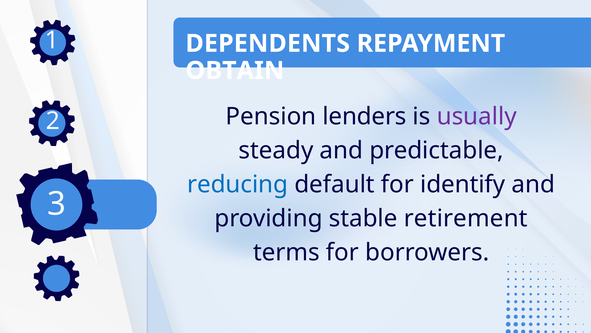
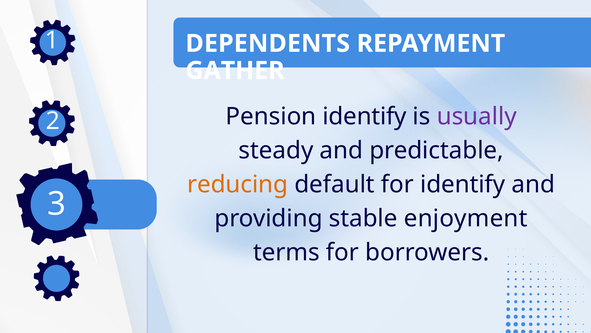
OBTAIN: OBTAIN -> GATHER (235, 71)
lenders: lenders -> identify (365, 116)
reducing colour: blue -> orange (238, 184)
retirement: retirement -> enjoyment (466, 218)
